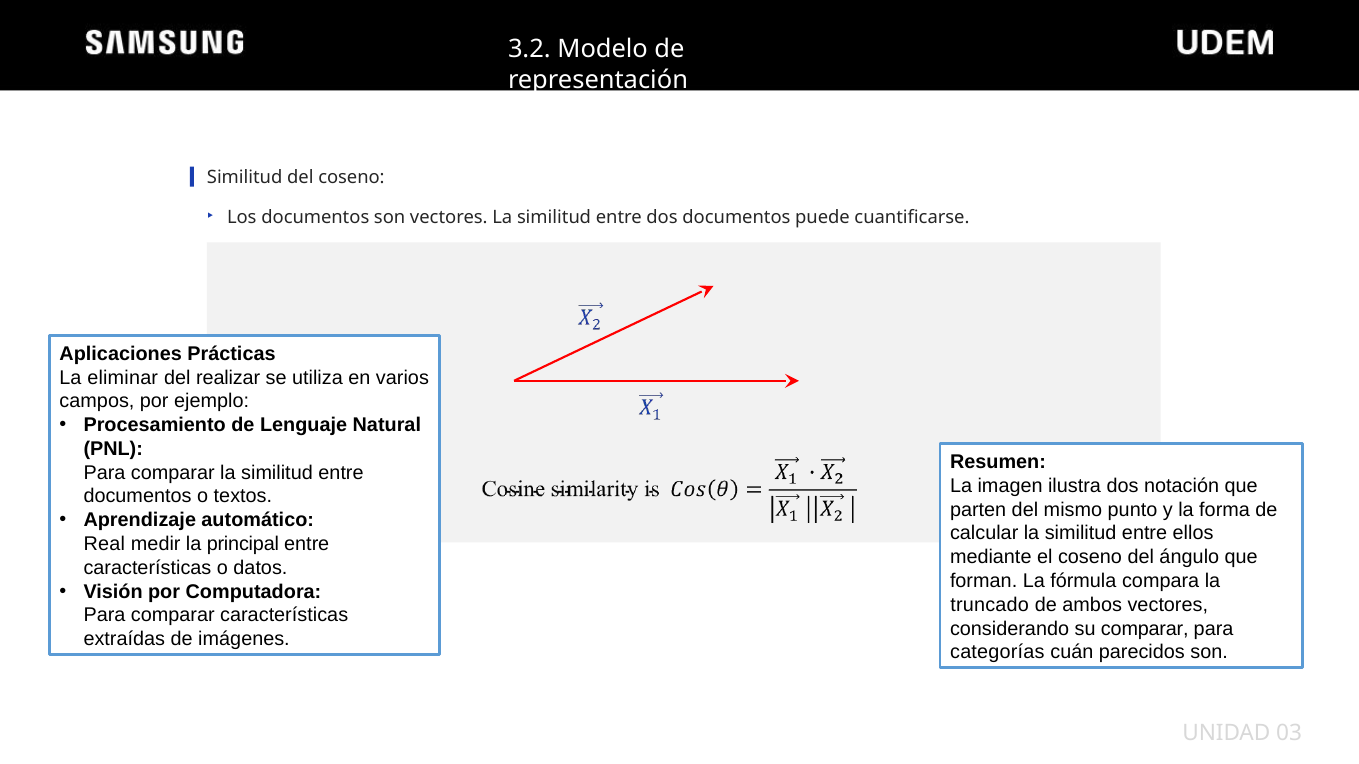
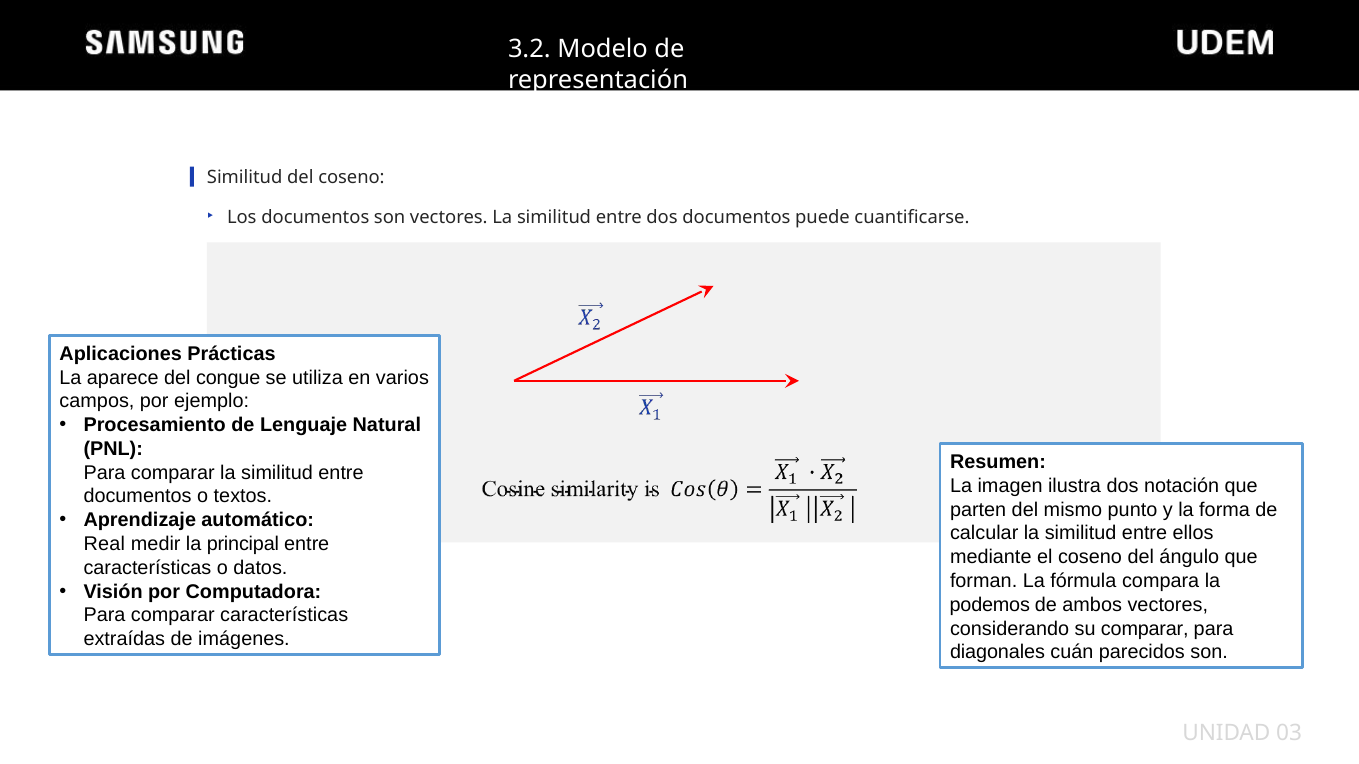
eliminar: eliminar -> aparece (123, 378)
realizar: realizar -> congue (228, 378)
truncado: truncado -> podemos (990, 605)
categorías: categorías -> diagonales (997, 653)
